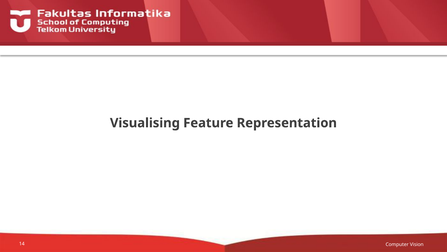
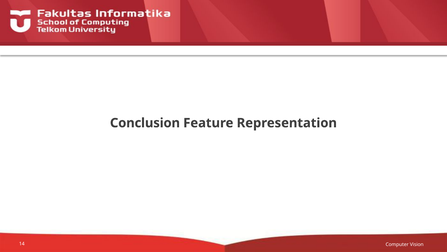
Visualising: Visualising -> Conclusion (145, 123)
